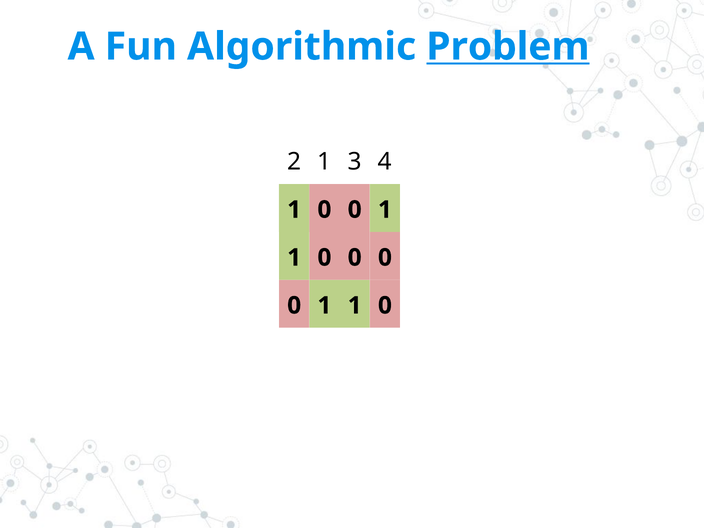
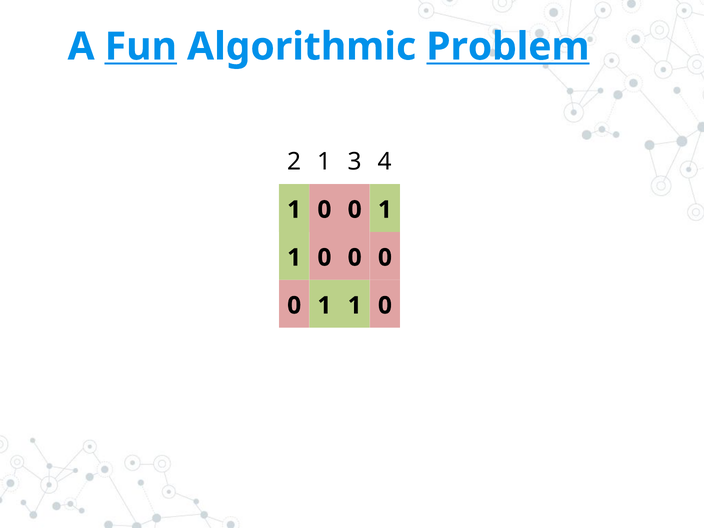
Fun underline: none -> present (141, 47)
